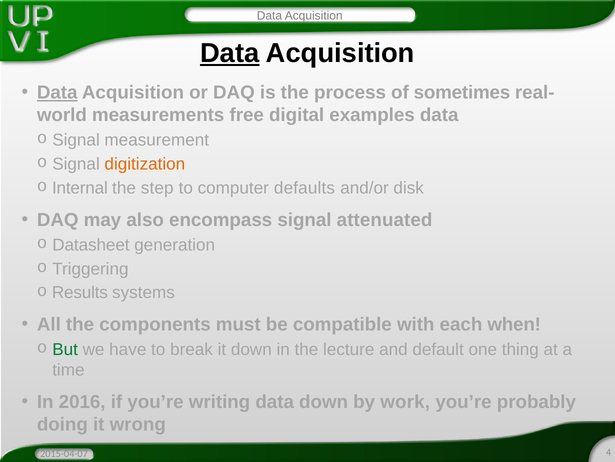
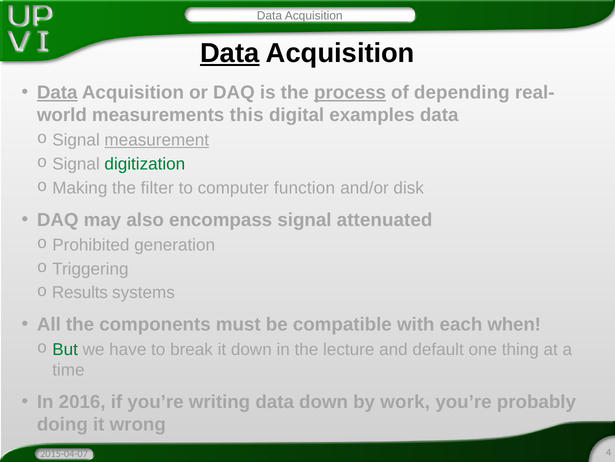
process underline: none -> present (350, 93)
sometimes: sometimes -> depending (462, 93)
free: free -> this (247, 115)
measurement underline: none -> present (157, 140)
digitization colour: orange -> green (145, 164)
Internal: Internal -> Making (80, 188)
step: step -> filter (157, 188)
defaults: defaults -> function (305, 188)
Datasheet: Datasheet -> Prohibited (91, 244)
